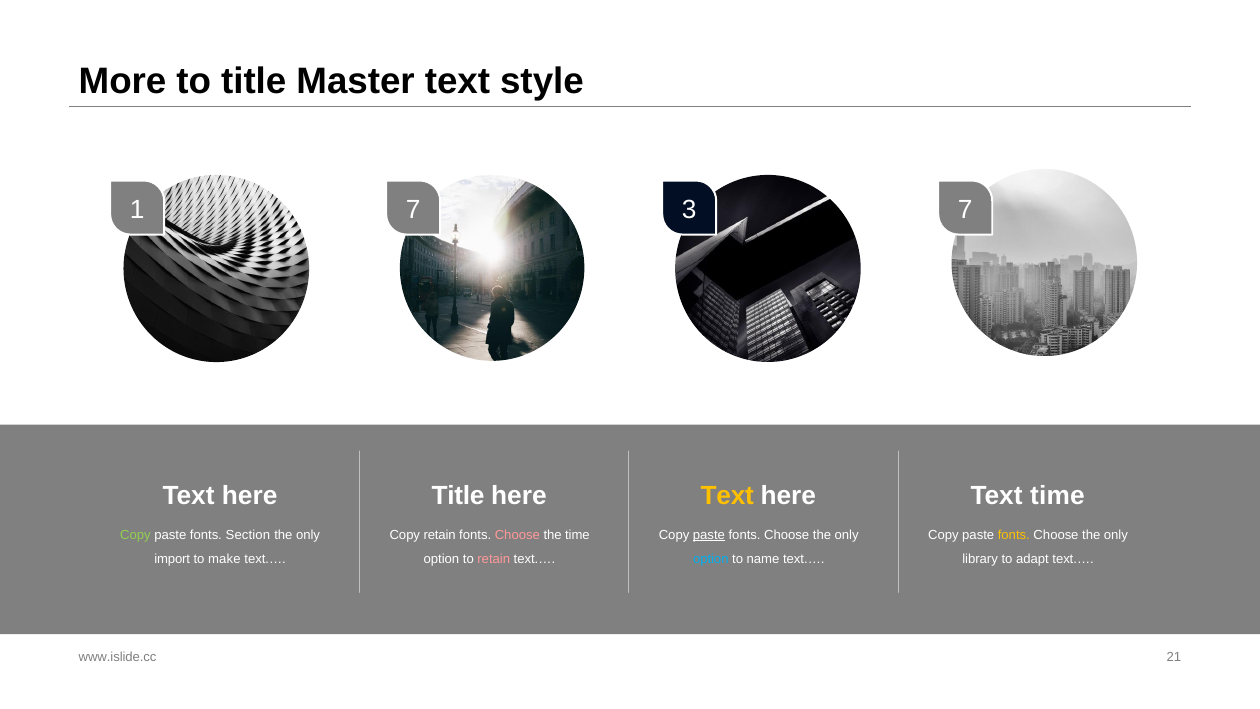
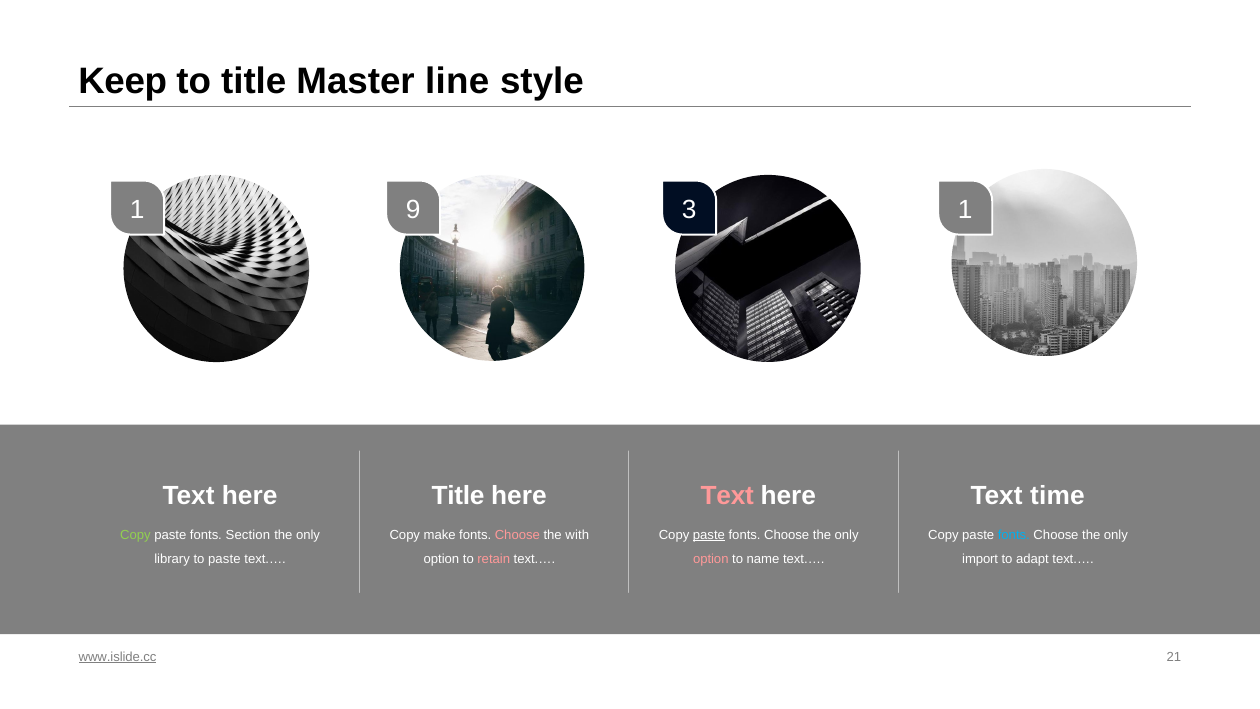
More: More -> Keep (123, 81)
Master text: text -> line (457, 81)
1 7: 7 -> 9 (413, 209)
3 7: 7 -> 1 (965, 209)
Text colour: yellow -> pink (727, 495)
Copy retain: retain -> make (440, 535)
the time: time -> with (577, 535)
fonts colour: yellow -> light blue (1014, 535)
import: import -> library (172, 558)
to make: make -> paste (224, 558)
option colour: light blue -> pink (711, 558)
library: library -> import (980, 558)
www.islide.cc underline: none -> present (118, 656)
